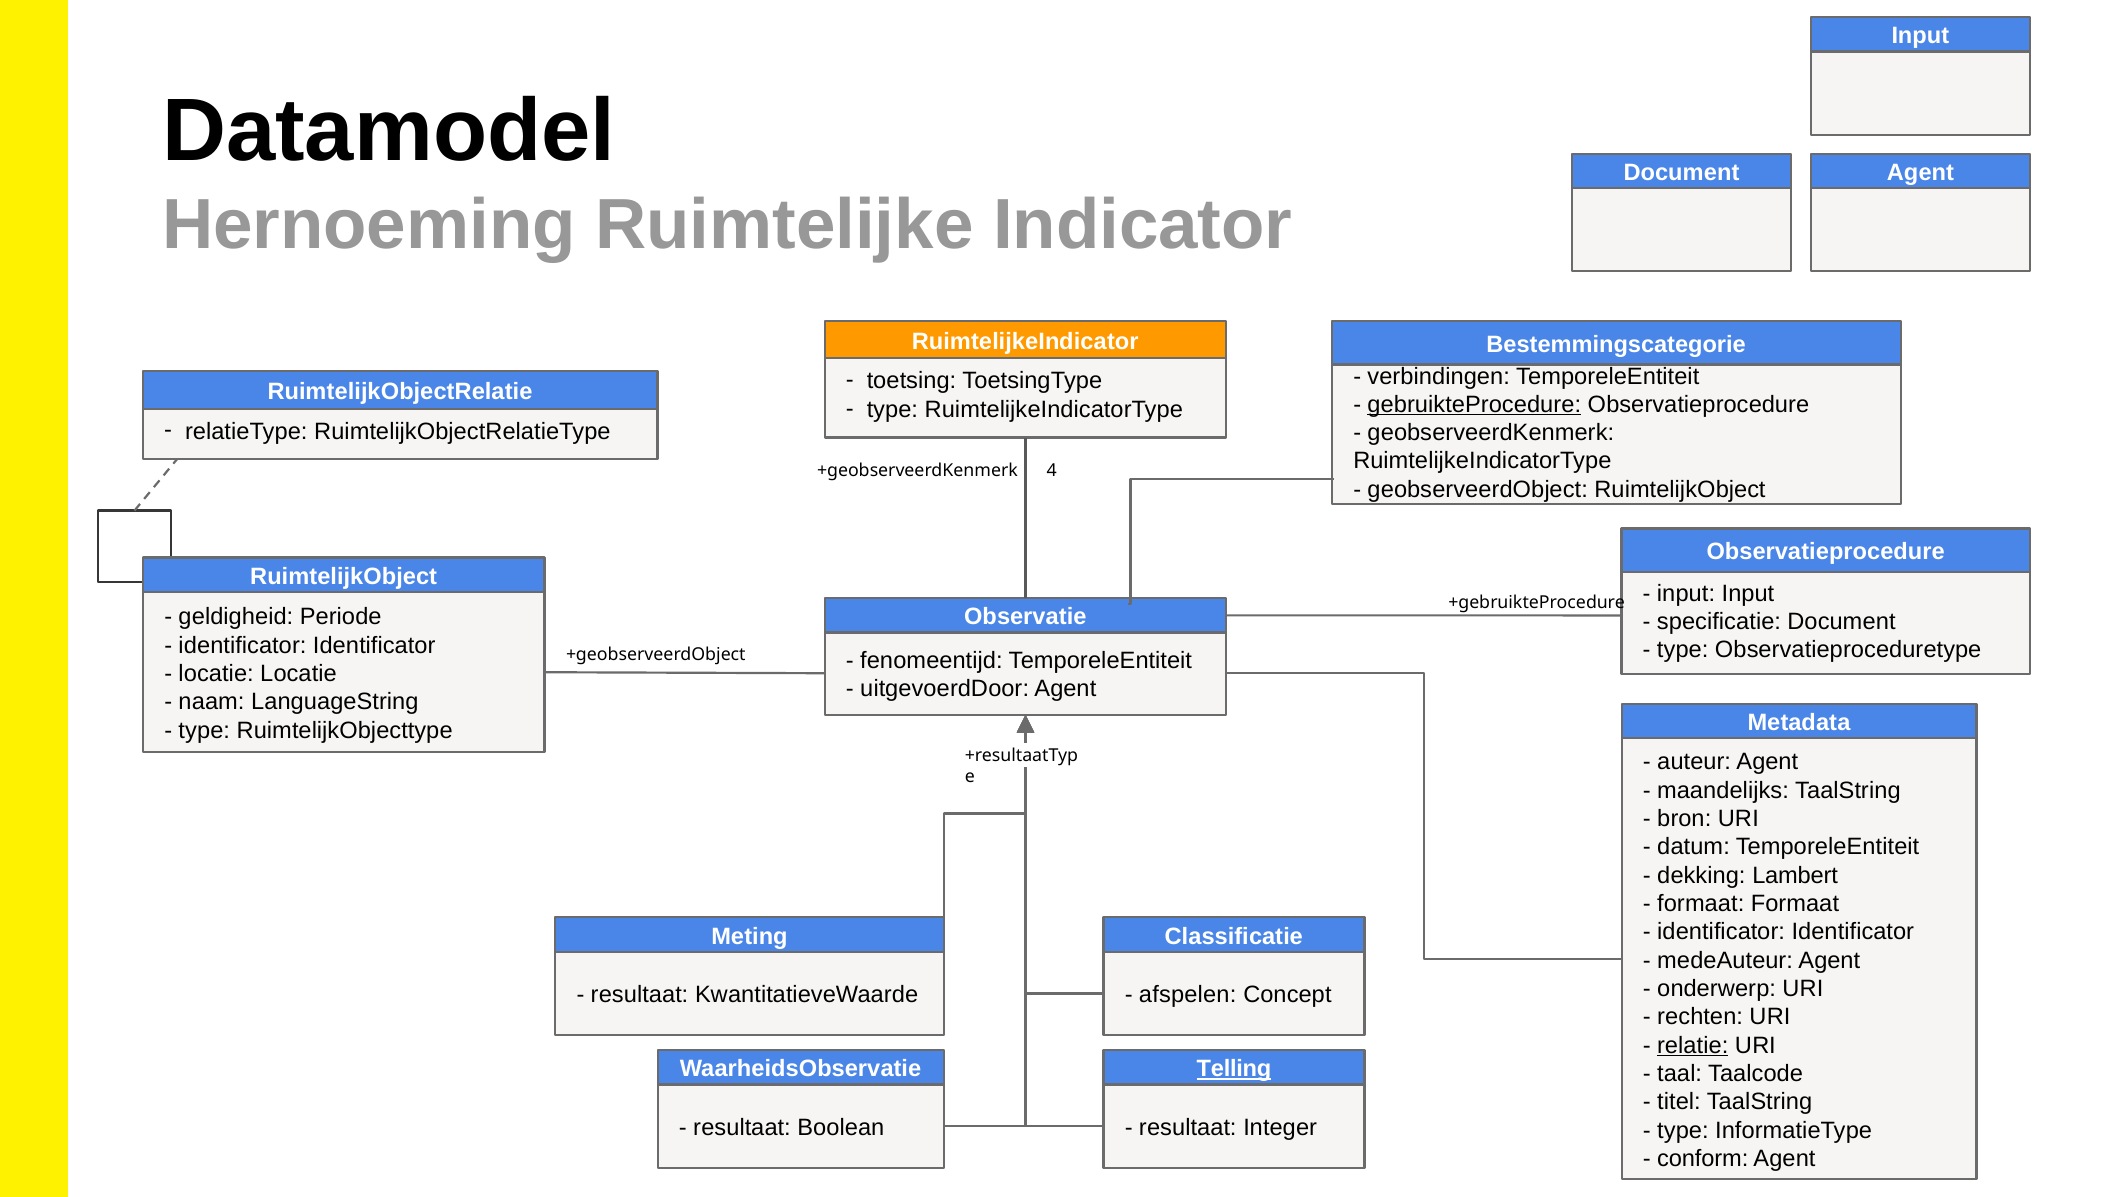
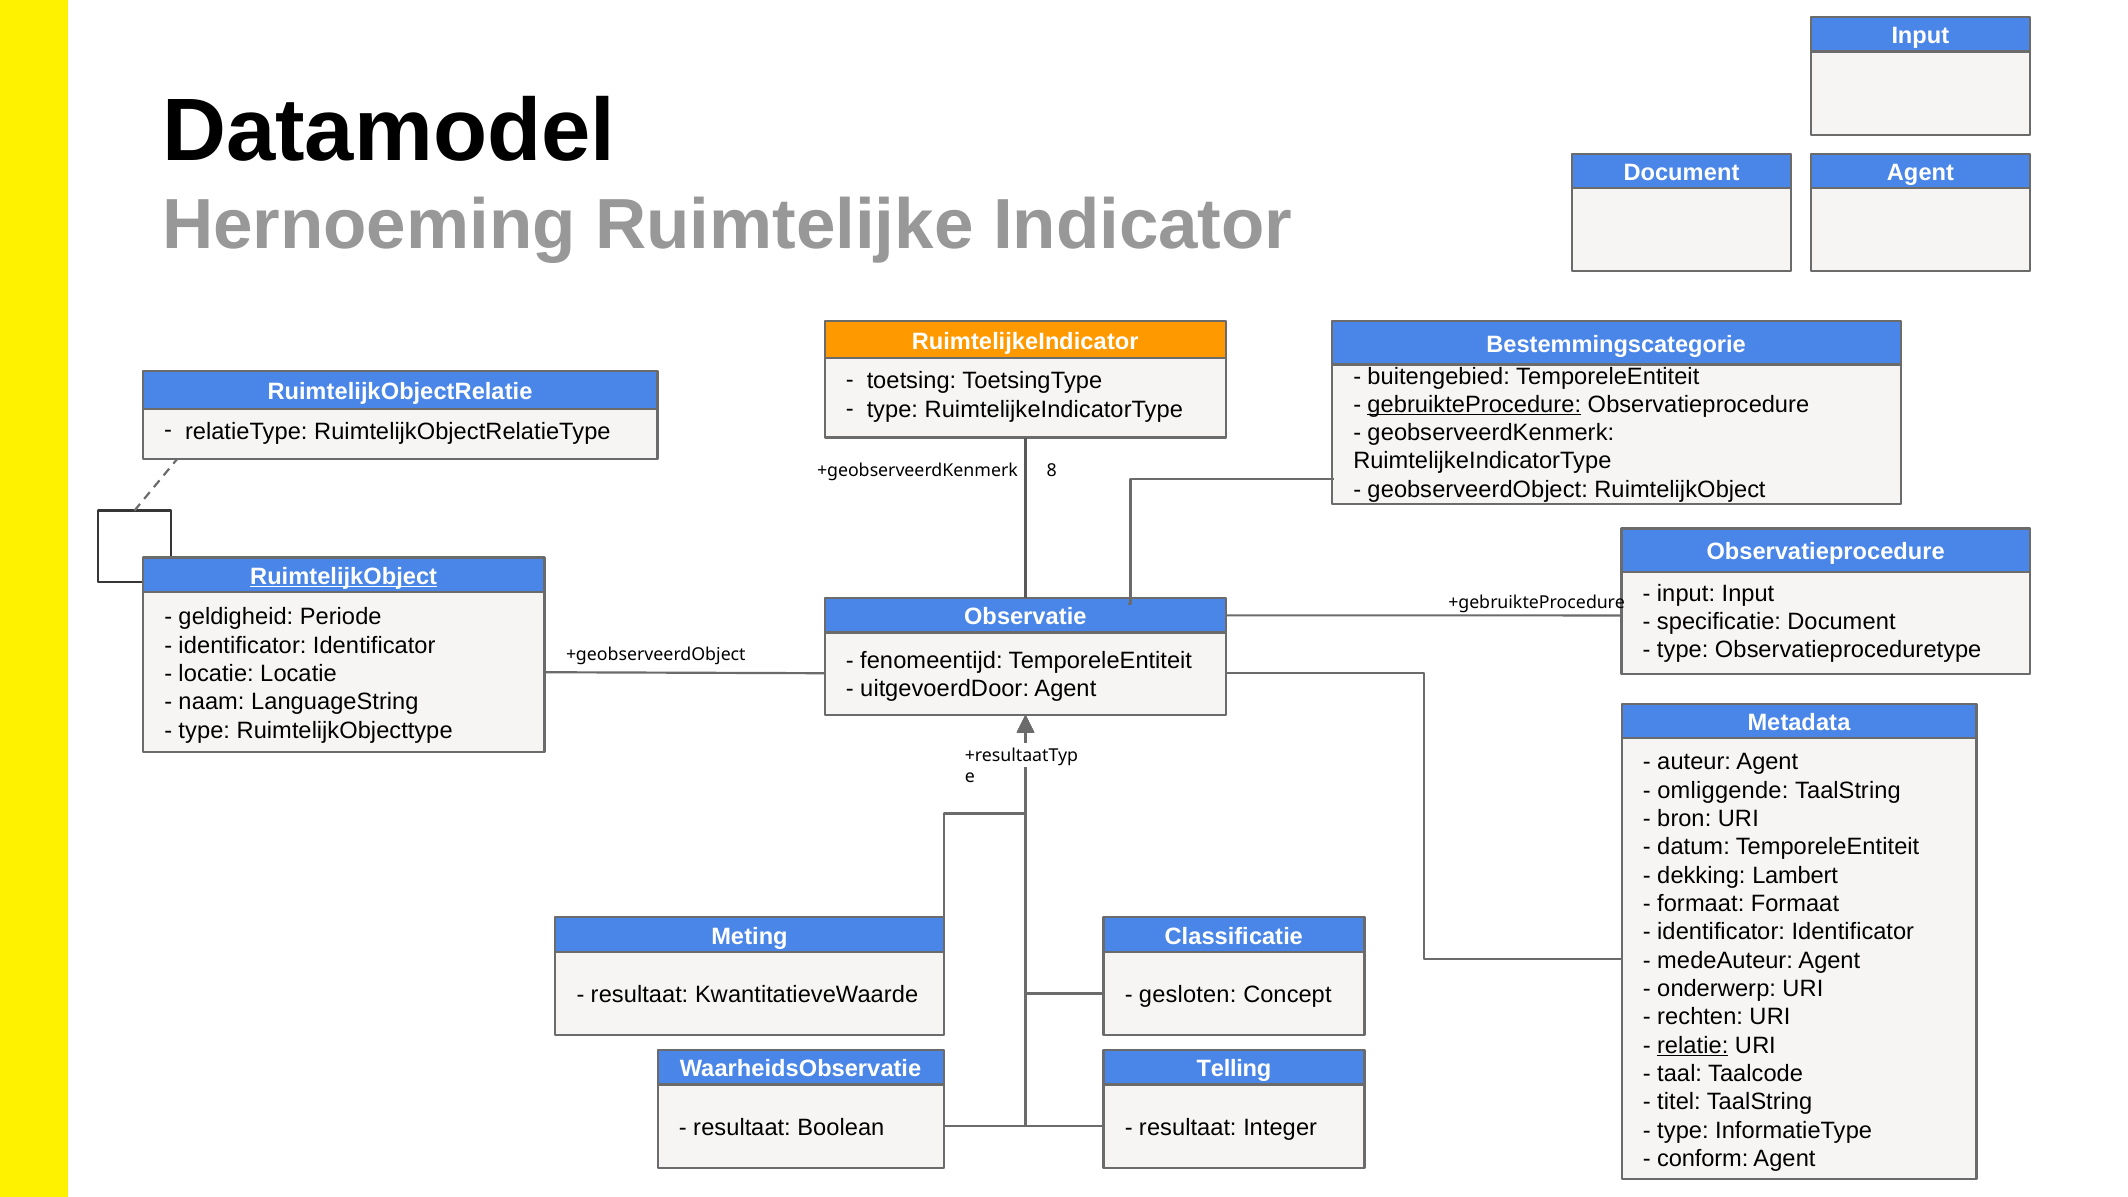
verbindingen: verbindingen -> buitengebied (1439, 376)
4: 4 -> 8 (1052, 471)
RuimtelijkObject underline: none -> present (344, 576)
maandelijks: maandelijks -> omliggende (1723, 790)
afspelen: afspelen -> gesloten (1188, 995)
Telling underline: present -> none (1234, 1069)
